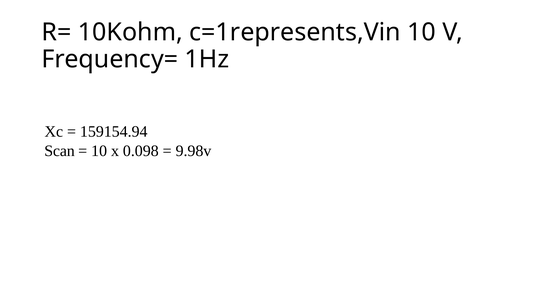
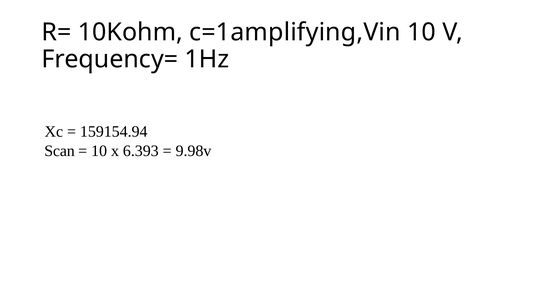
c=1represents,Vin: c=1represents,Vin -> c=1amplifying,Vin (295, 32)
0.098: 0.098 -> 6.393 (141, 151)
